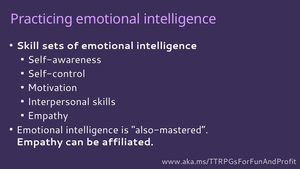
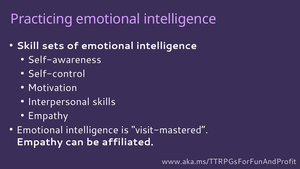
also-mastered“: also-mastered“ -> visit-mastered“ (170, 130)
